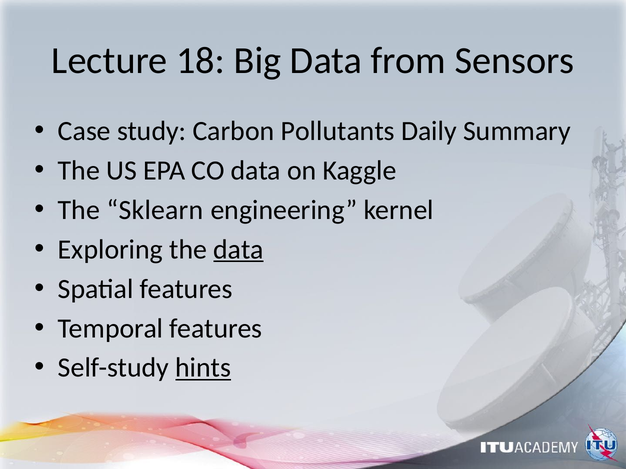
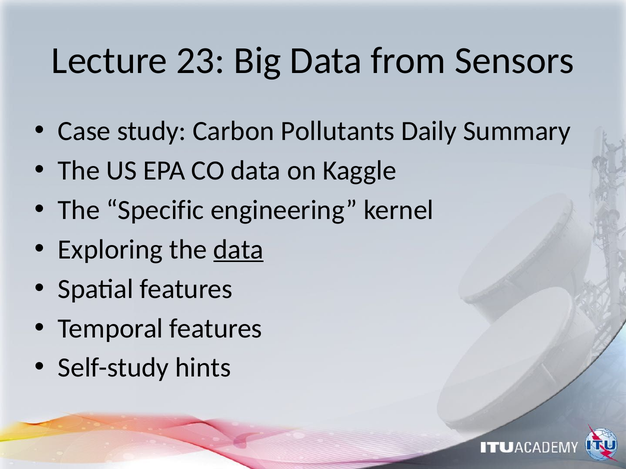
18: 18 -> 23 (201, 61)
Sklearn: Sklearn -> Specific (155, 210)
hints underline: present -> none (203, 368)
